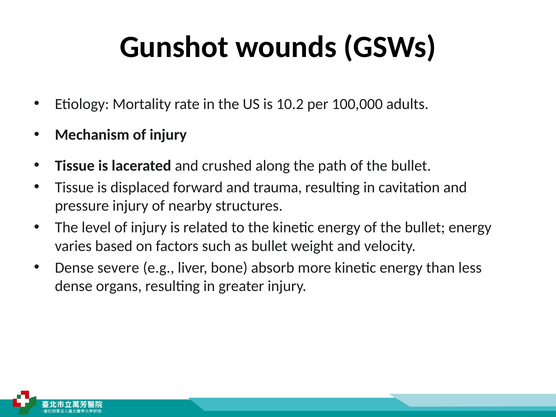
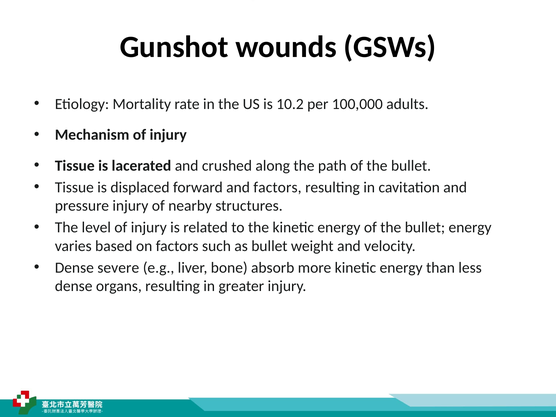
and trauma: trauma -> factors (277, 187)
